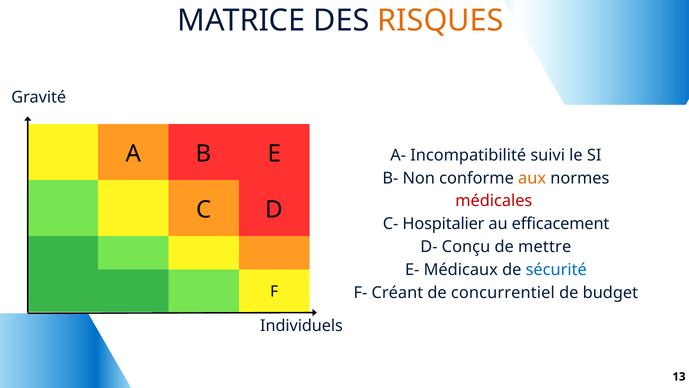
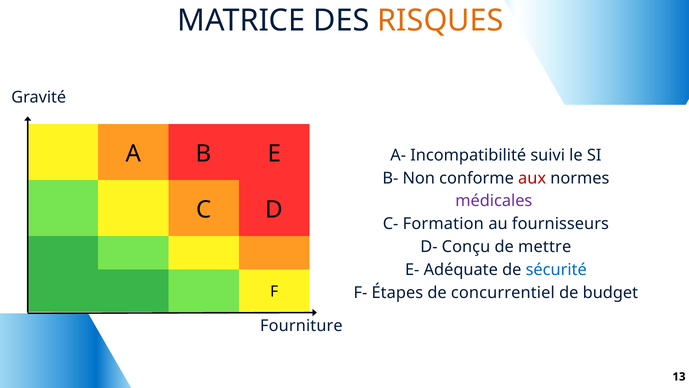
aux colour: orange -> red (532, 178)
médicales colour: red -> purple (494, 201)
Hospitalier: Hospitalier -> Formation (443, 224)
efficacement: efficacement -> fournisseurs (560, 224)
Médicaux: Médicaux -> Adéquate (461, 270)
Créant: Créant -> Étapes (397, 292)
Individuels: Individuels -> Fourniture (301, 326)
